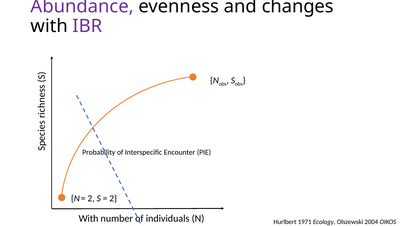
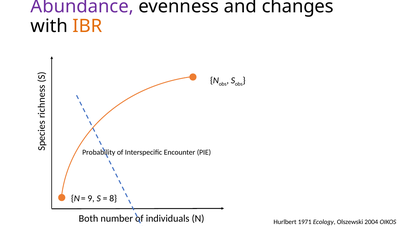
IBR colour: purple -> orange (87, 26)
2: 2 -> 9 (91, 199)
2: 2 -> 8 (113, 199)
With: With -> Both (88, 219)
